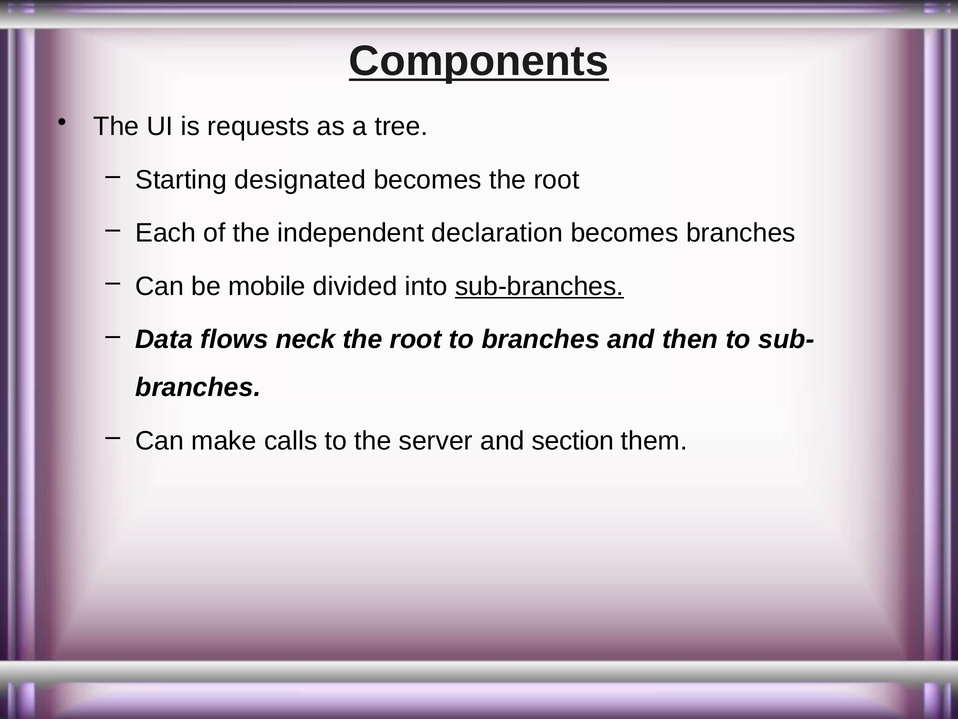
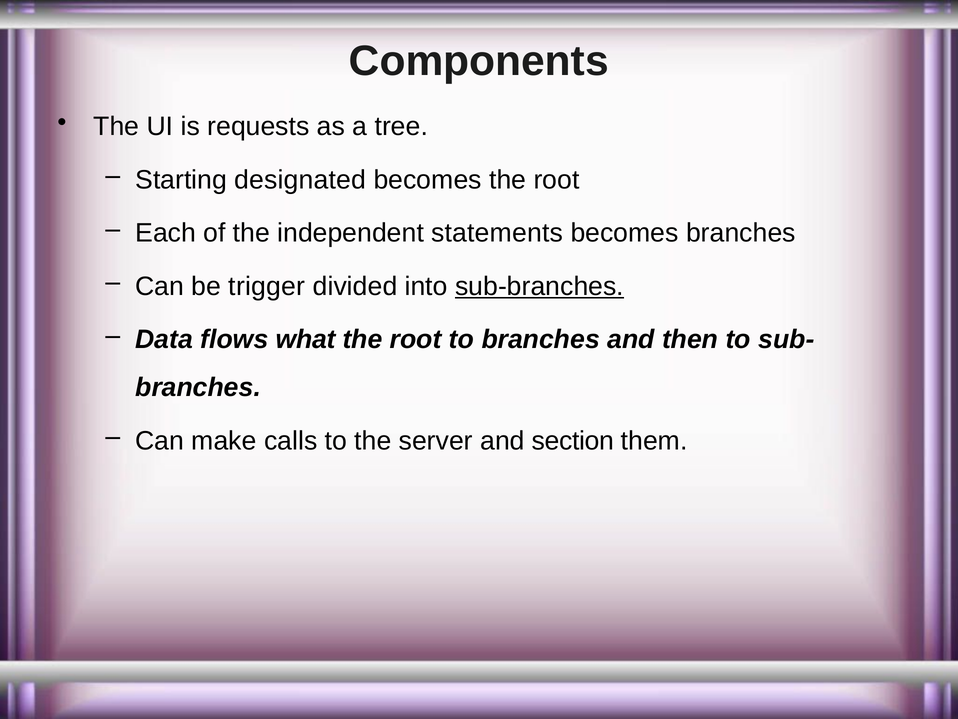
Components underline: present -> none (479, 61)
declaration: declaration -> statements (497, 233)
mobile: mobile -> trigger (267, 286)
neck: neck -> what (306, 339)
